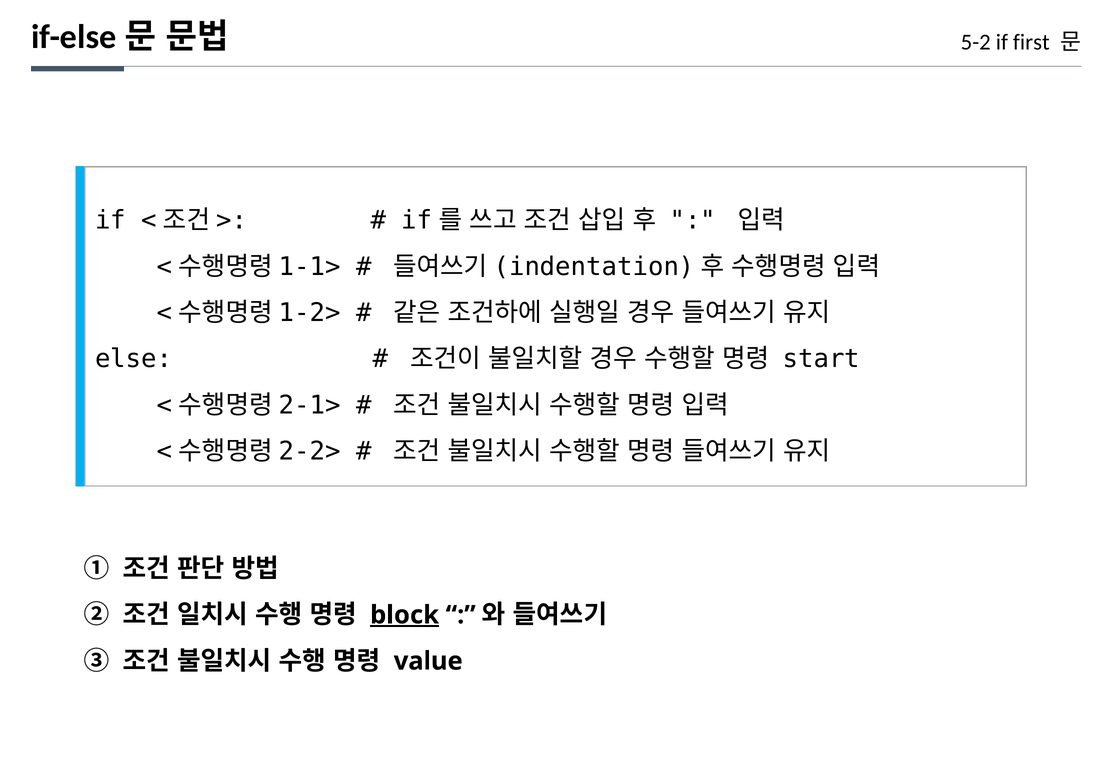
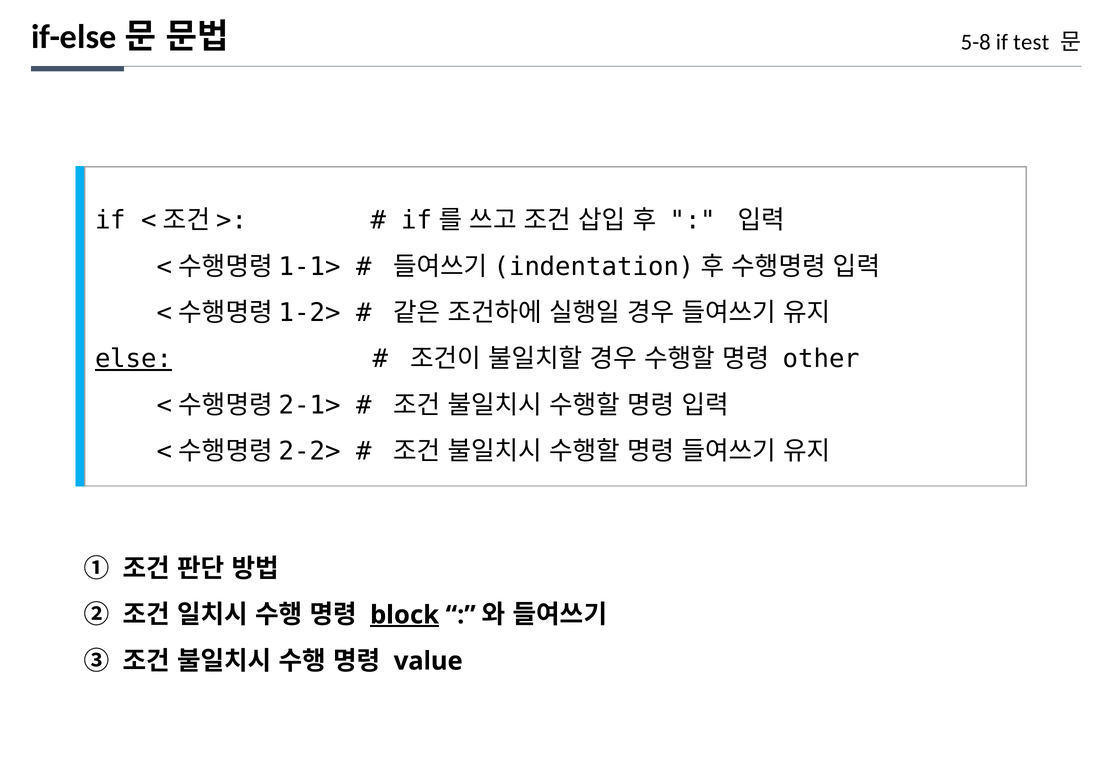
5-2: 5-2 -> 5-8 (976, 42)
first: first -> test (1031, 42)
else underline: none -> present (134, 359)
start: start -> other (821, 359)
